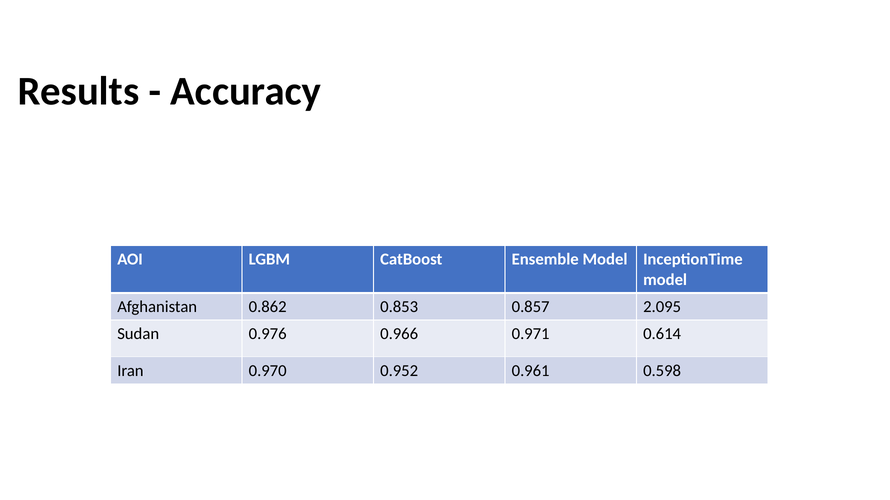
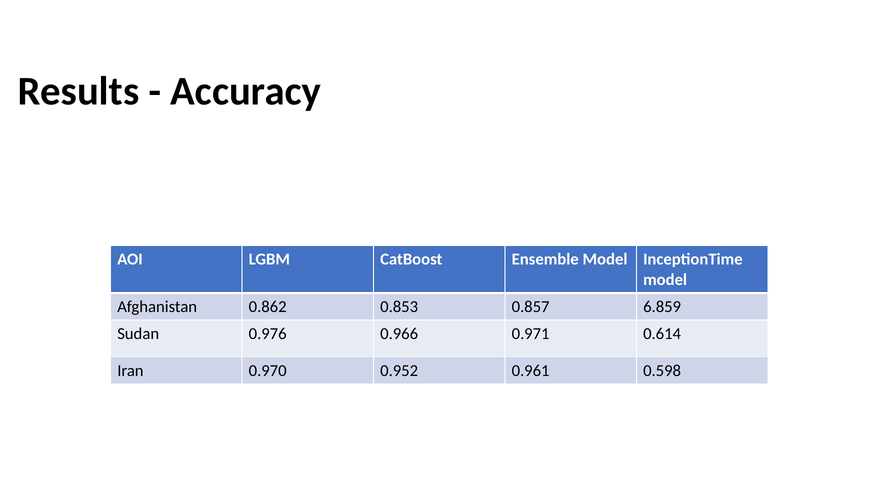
2.095: 2.095 -> 6.859 (662, 307)
